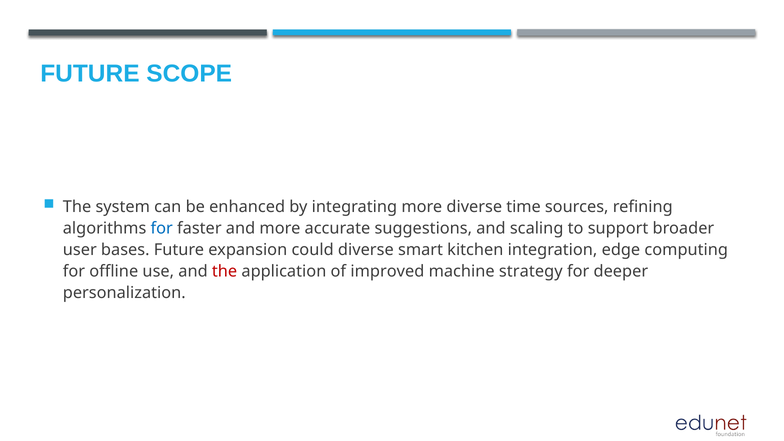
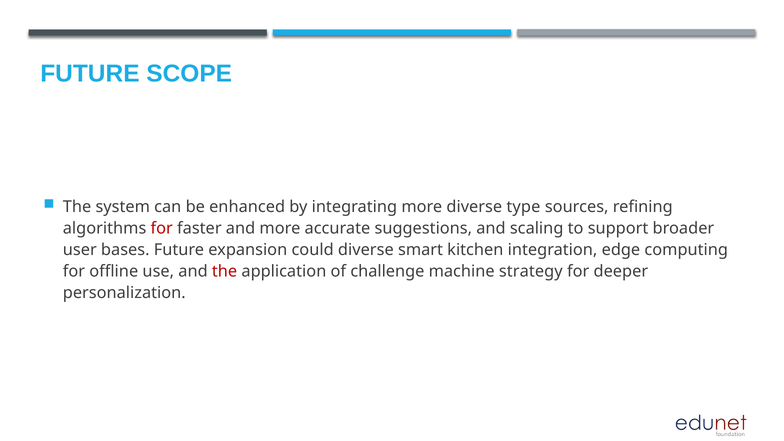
time: time -> type (523, 207)
for colour: blue -> red (162, 228)
improved: improved -> challenge (387, 272)
